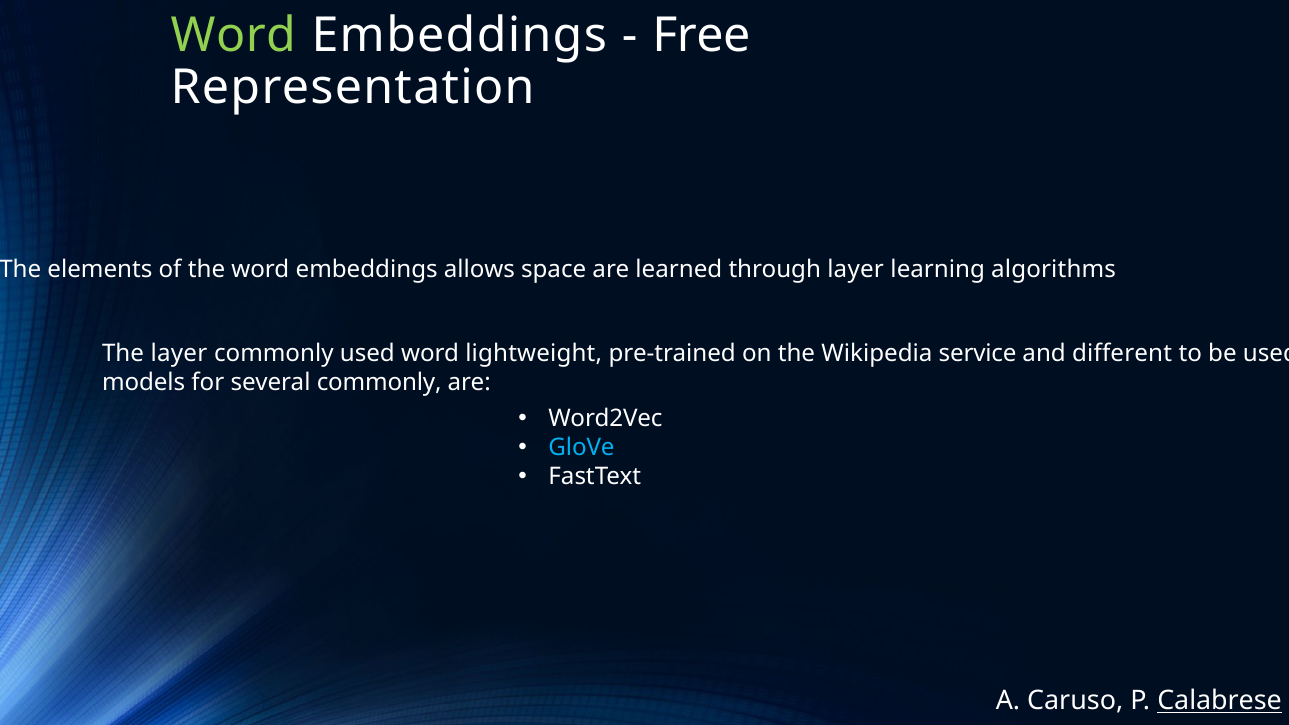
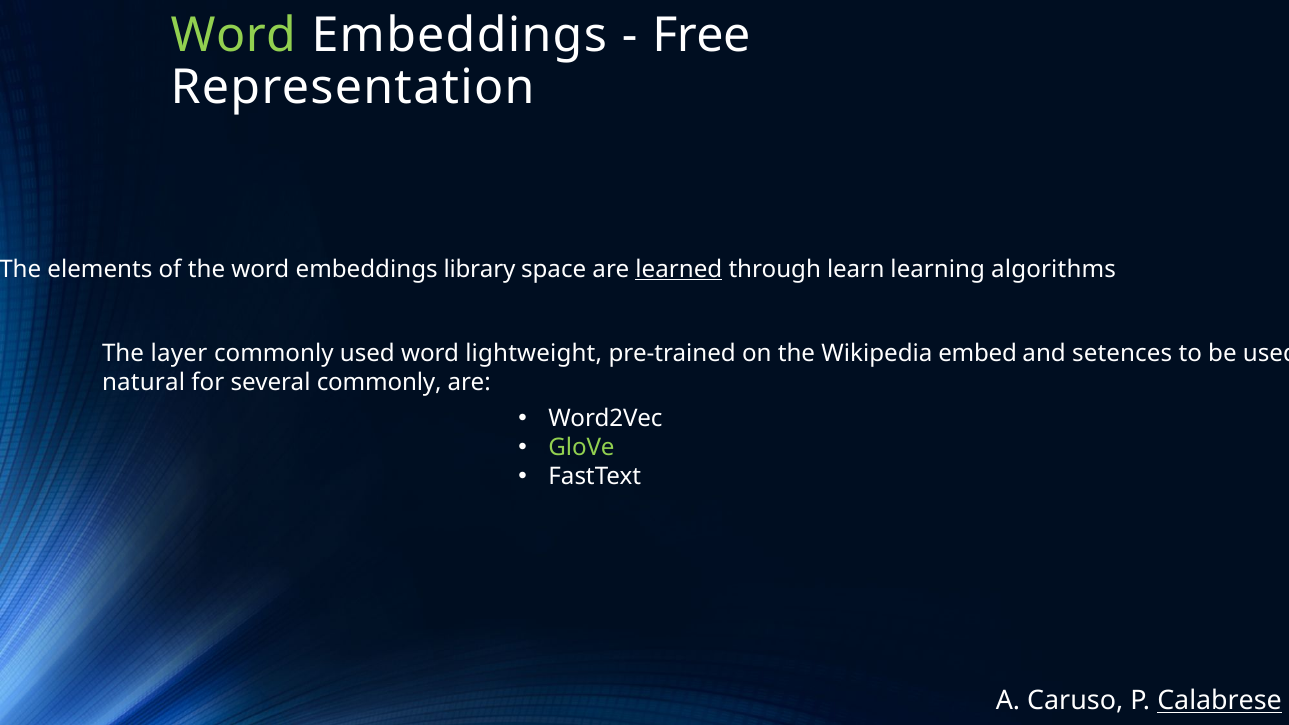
allows: allows -> library (479, 269)
learned underline: none -> present (679, 269)
through layer: layer -> learn (856, 269)
service: service -> embed (978, 354)
different: different -> setences (1122, 354)
models: models -> natural (144, 383)
GloVe colour: light blue -> light green (582, 448)
